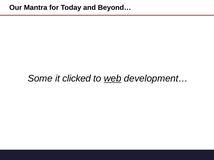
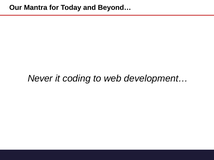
Some: Some -> Never (40, 79)
clicked: clicked -> coding (77, 79)
web underline: present -> none (113, 79)
